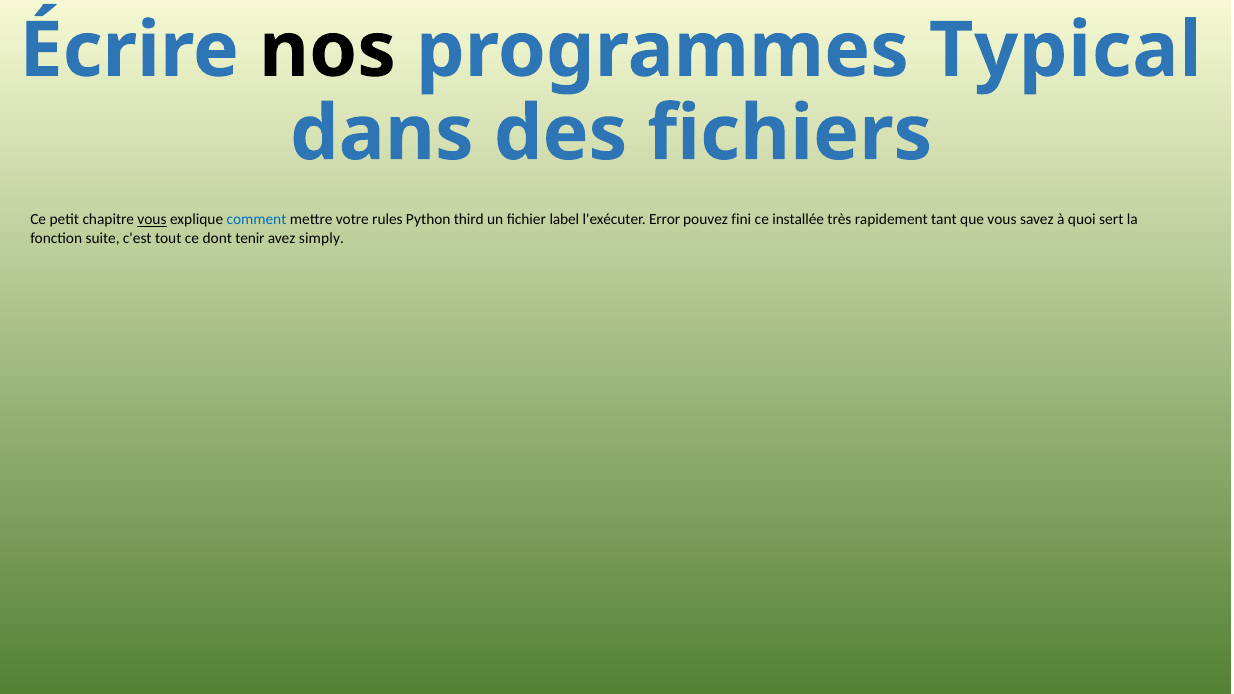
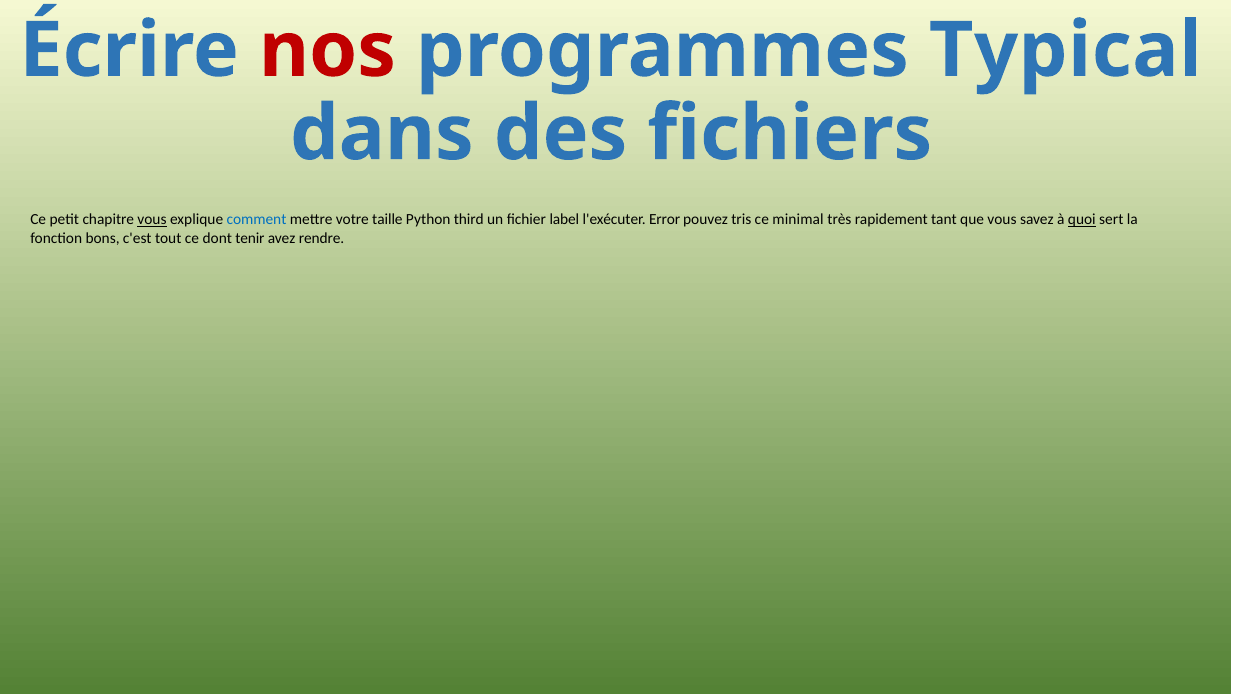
nos colour: black -> red (327, 50)
rules: rules -> taille (387, 220)
fini: fini -> tris (741, 220)
installée: installée -> minimal (798, 220)
quoi underline: none -> present (1082, 220)
suite: suite -> bons (103, 238)
simply: simply -> rendre (322, 238)
